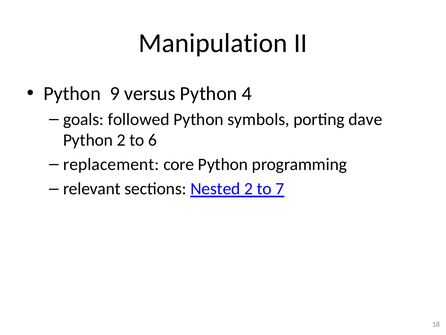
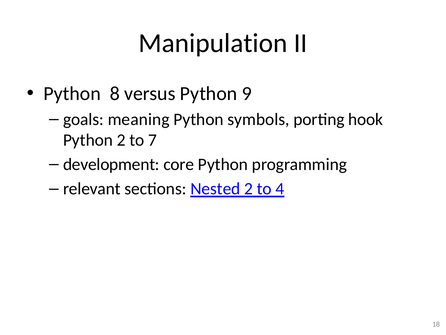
9: 9 -> 8 (115, 94)
4: 4 -> 9 (247, 94)
followed: followed -> meaning (139, 119)
dave: dave -> hook (366, 119)
6: 6 -> 7 (153, 140)
replacement: replacement -> development (111, 164)
7: 7 -> 4 (280, 189)
